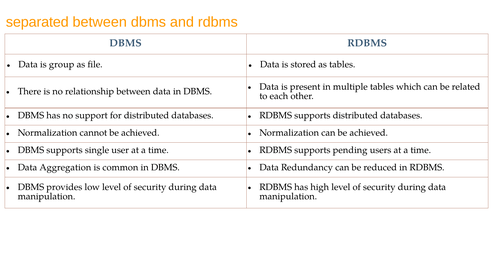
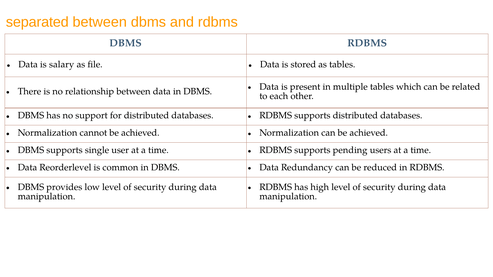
group: group -> salary (62, 65)
Aggregation: Aggregation -> Reorderlevel (65, 168)
